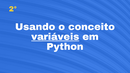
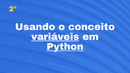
Python underline: none -> present (65, 47)
